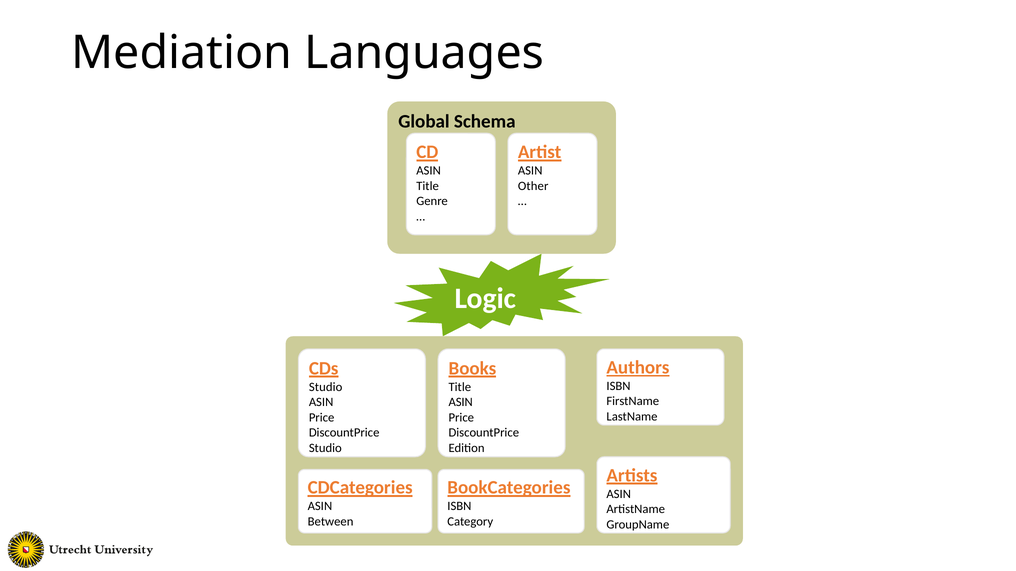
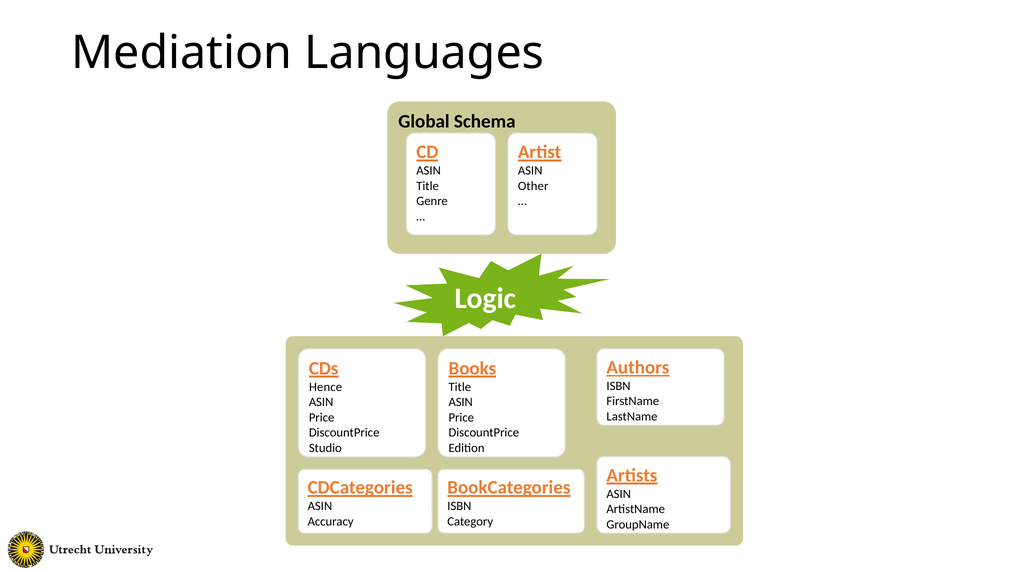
Studio: Studio -> Hence (326, 387)
Between: Between -> Accuracy (331, 522)
